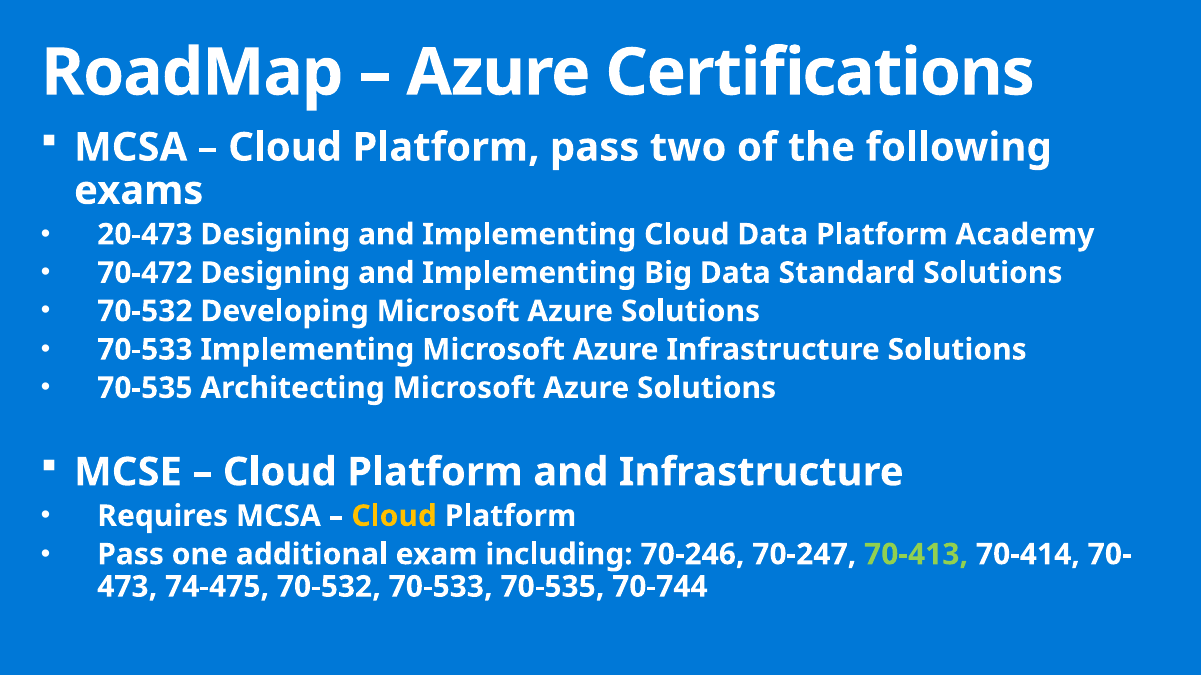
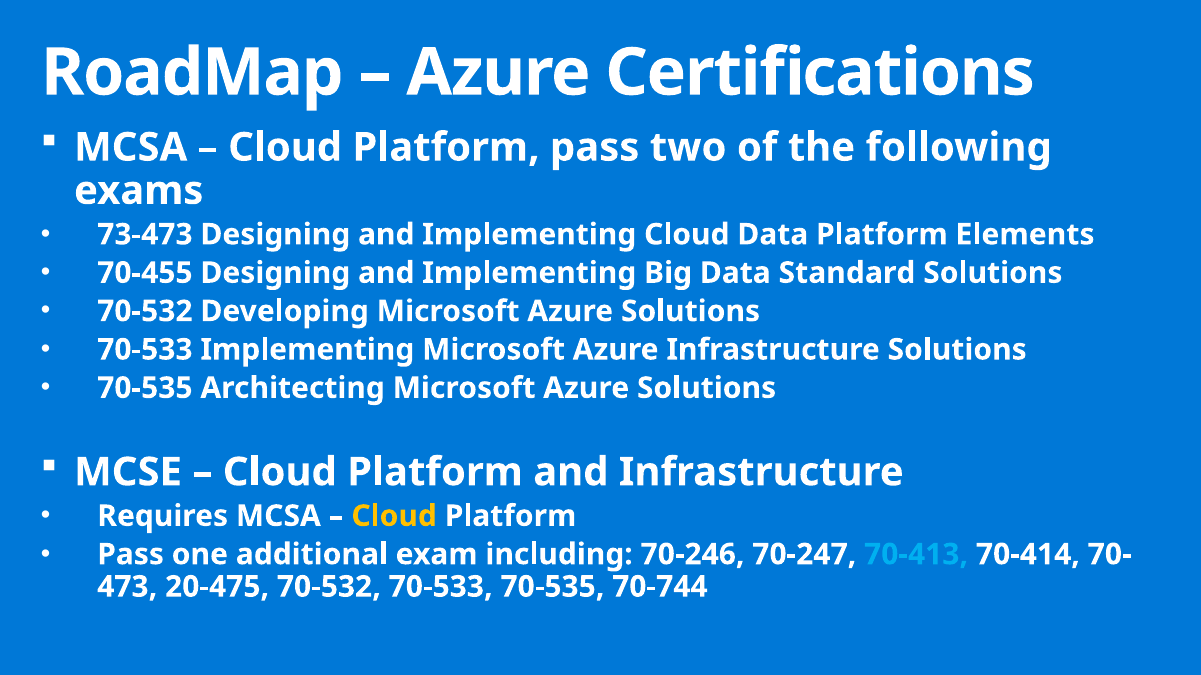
20-473: 20-473 -> 73-473 (145, 235)
Academy: Academy -> Elements (1025, 235)
70-472: 70-472 -> 70-455 (145, 273)
70-413 colour: light green -> light blue (916, 555)
74-475: 74-475 -> 20-475 (217, 587)
